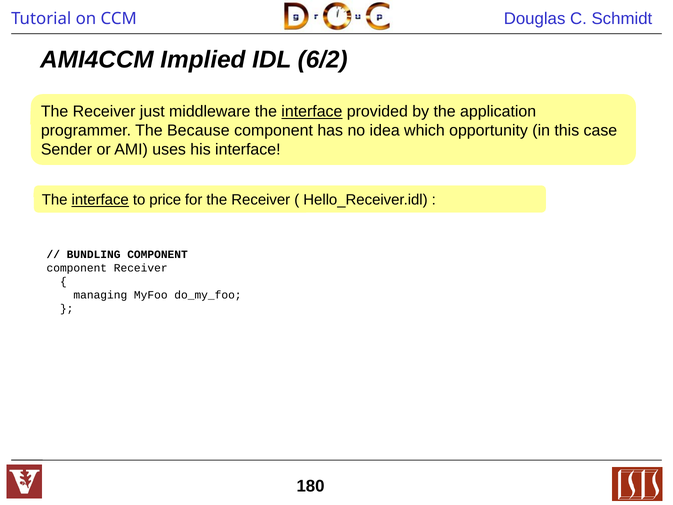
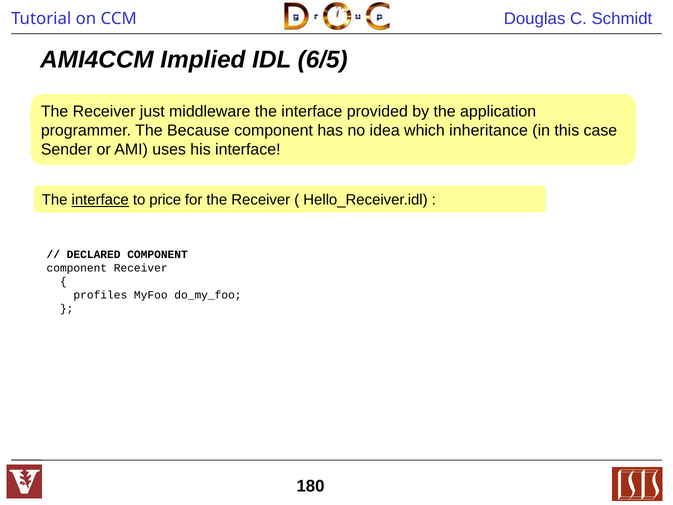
6/2: 6/2 -> 6/5 (323, 60)
interface underline: present -> none (312, 111)
opportunity: opportunity -> inheritance (489, 131)
BUNDLING: BUNDLING -> DECLARED (94, 254)
managing: managing -> profiles (100, 295)
